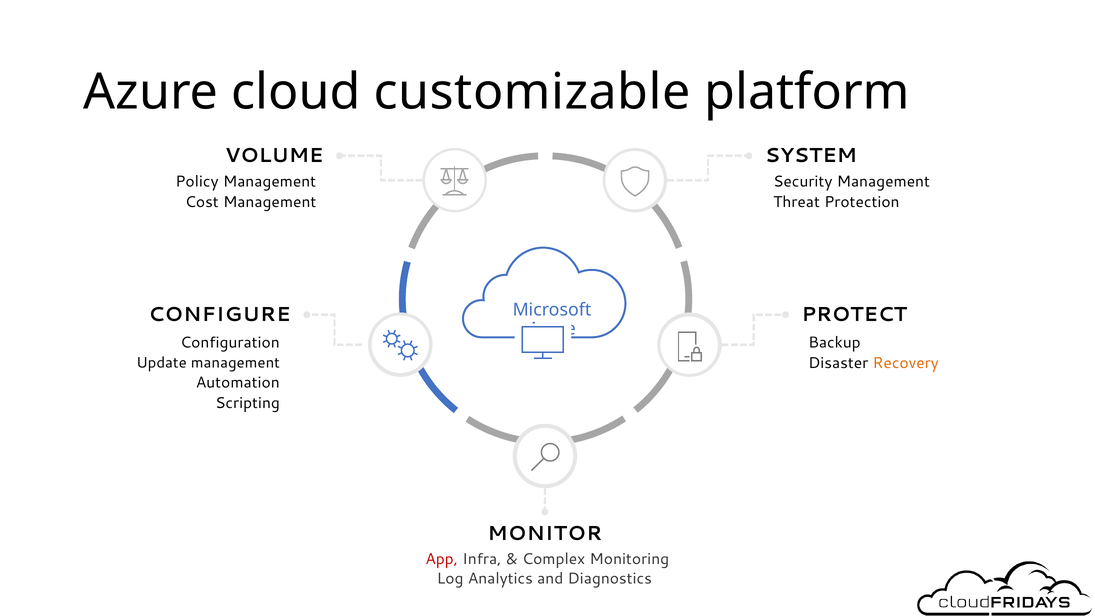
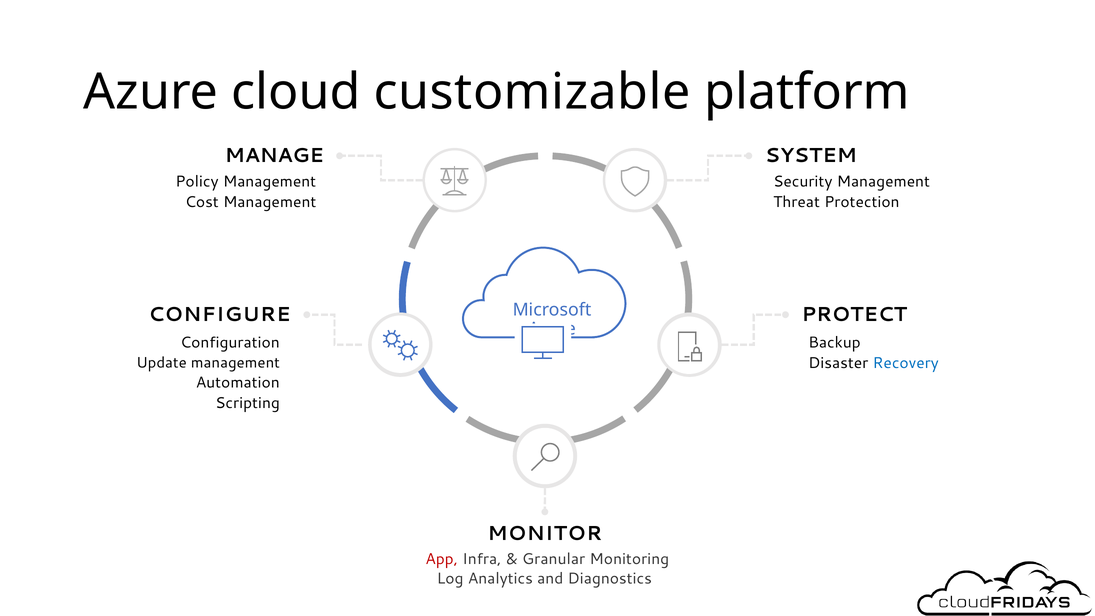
VOLUME: VOLUME -> MANAGE (274, 156)
Recovery colour: orange -> blue (906, 363)
Complex: Complex -> Granular (554, 559)
